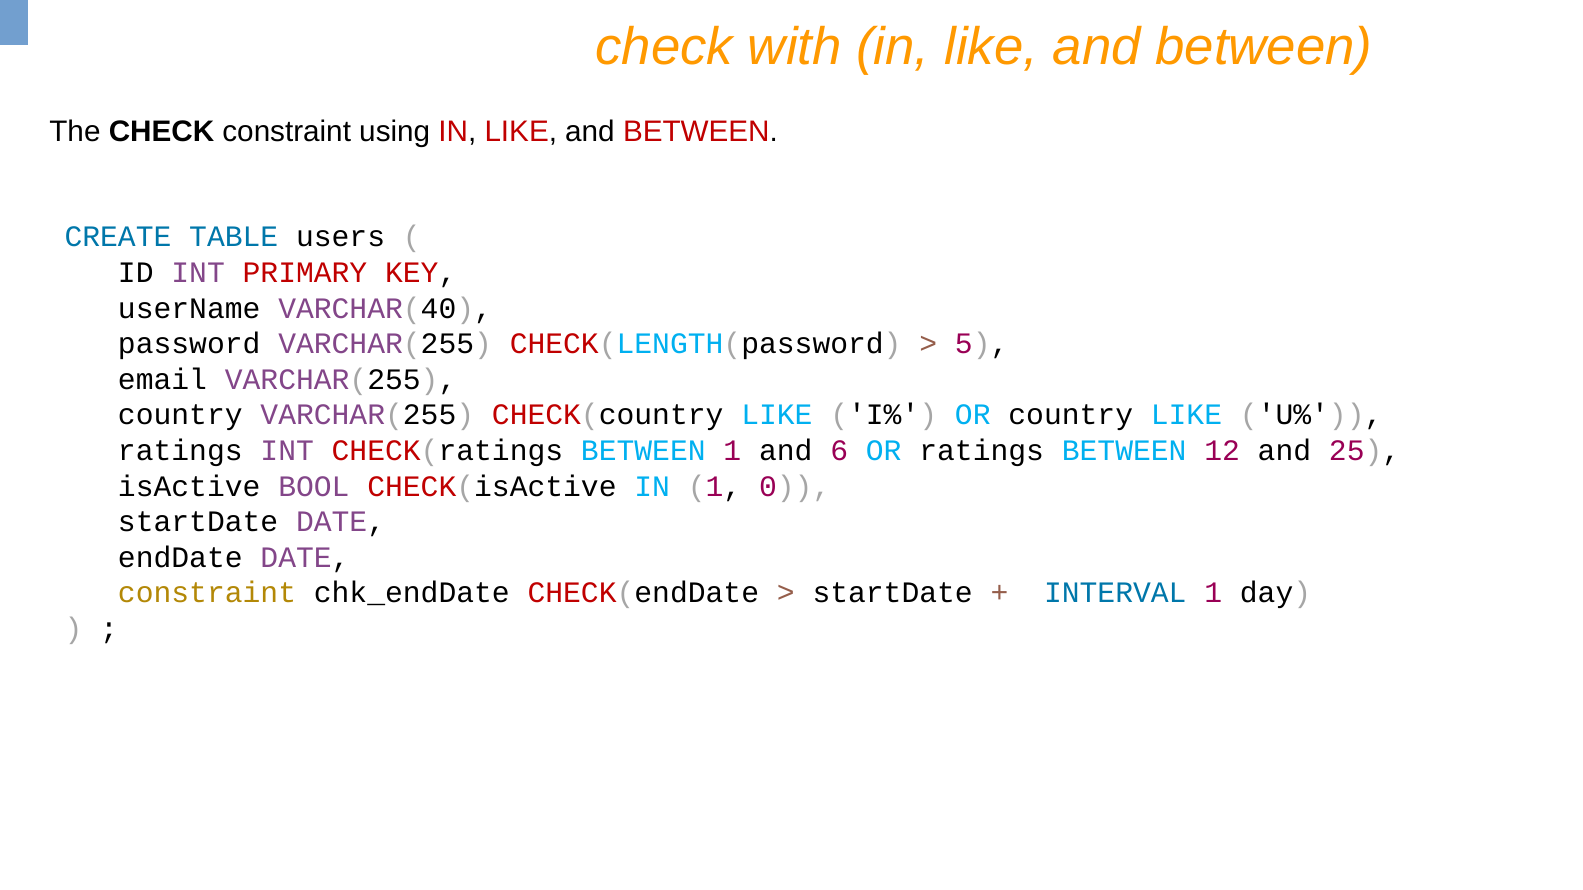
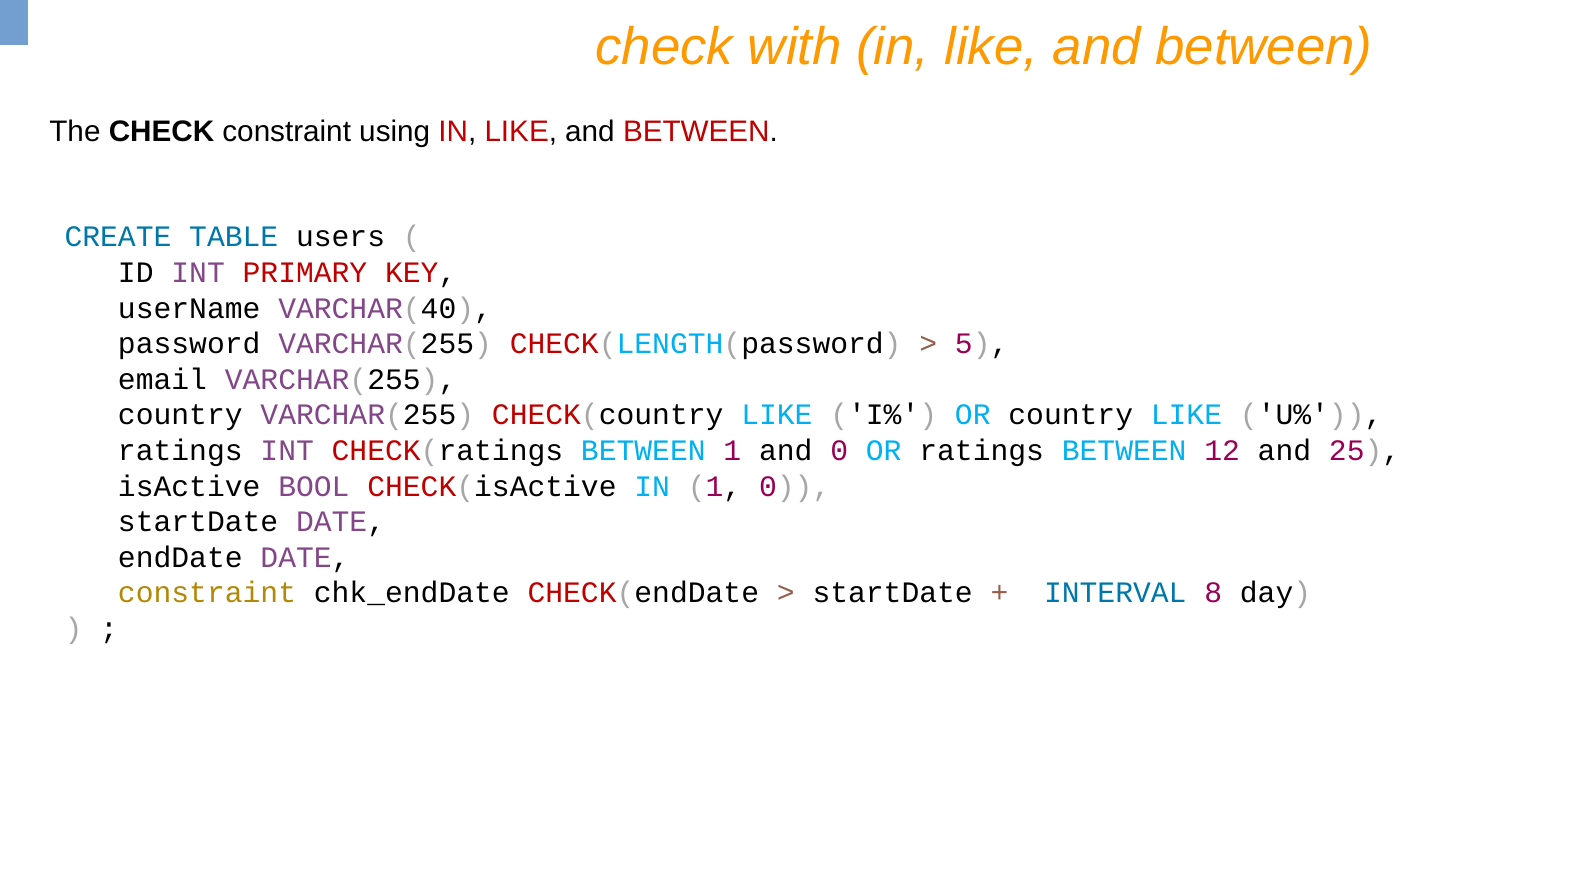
and 6: 6 -> 0 (839, 451)
INTERVAL 1: 1 -> 8 (1213, 593)
